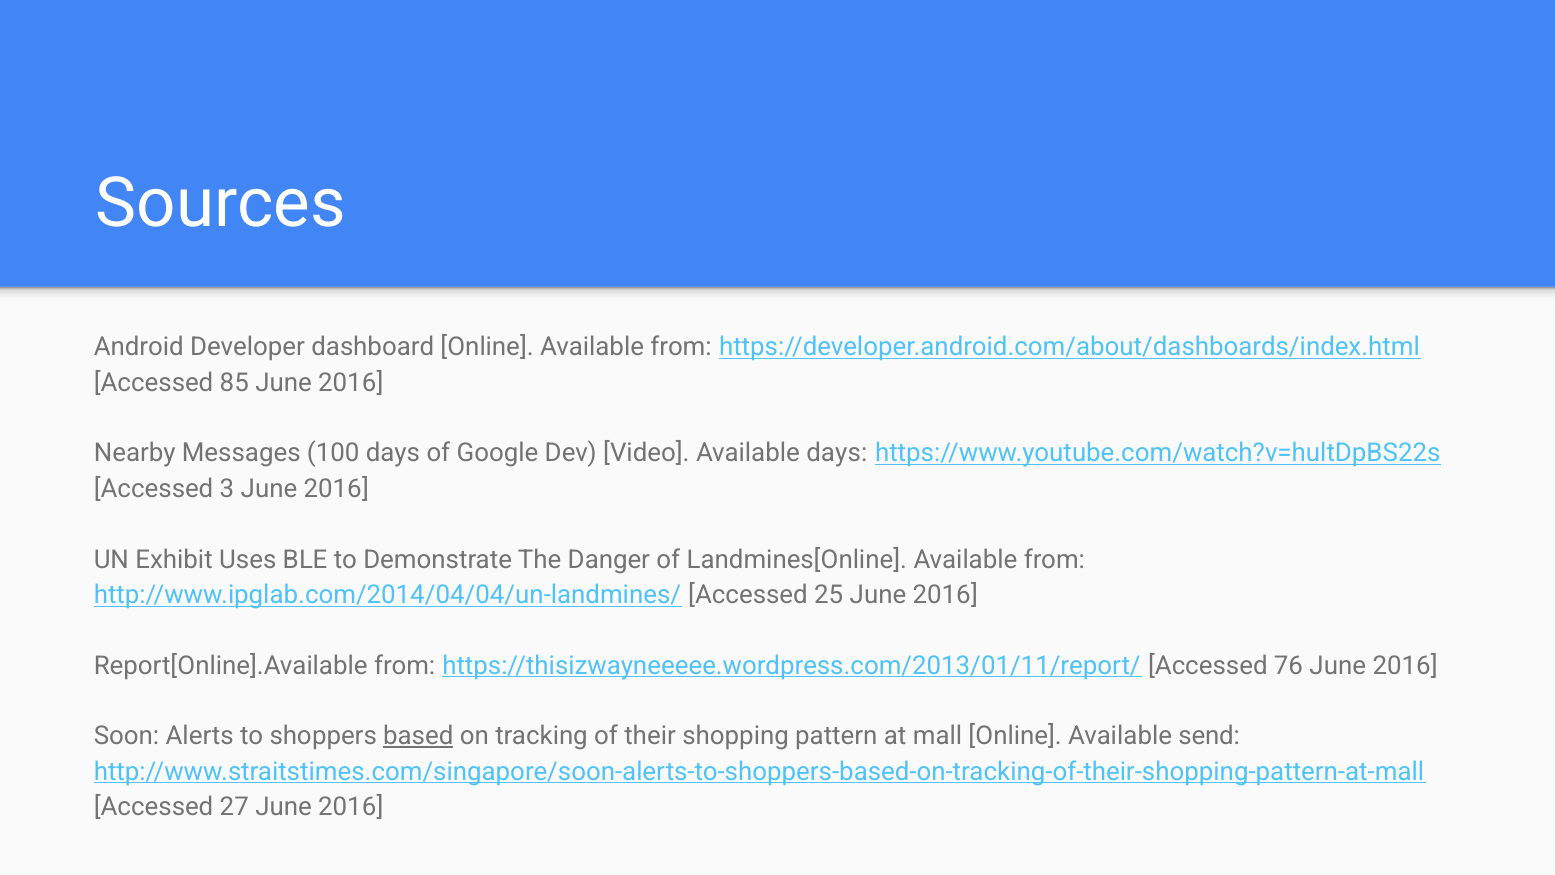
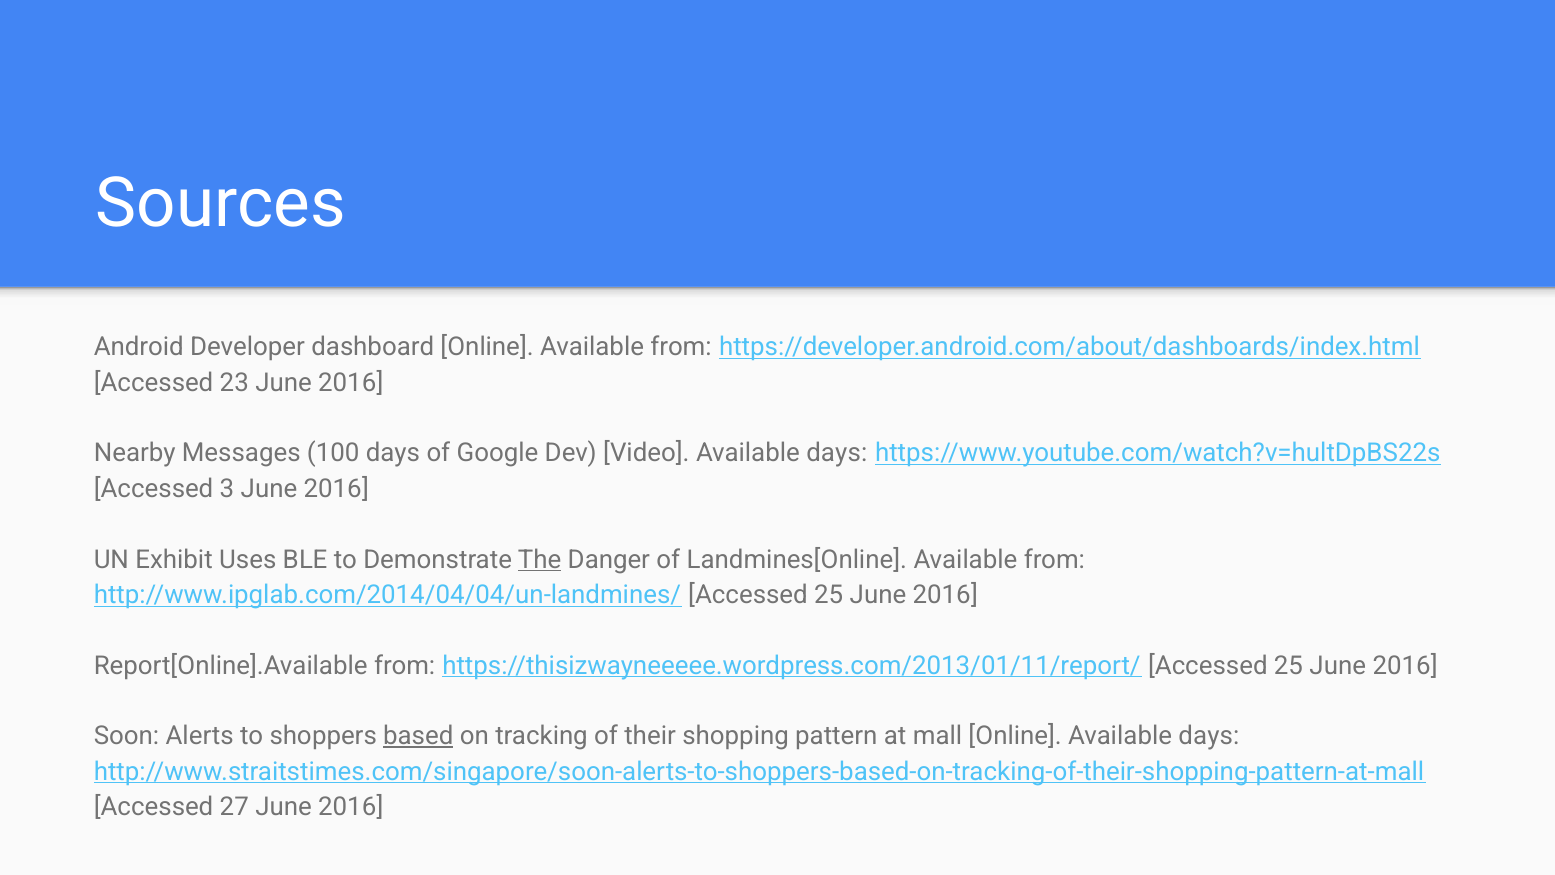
85: 85 -> 23 (234, 383)
The underline: none -> present (540, 559)
https://thisizwayneeeee.wordpress.com/2013/01/11/report/ Accessed 76: 76 -> 25 (1289, 665)
Online Available send: send -> days (1209, 736)
